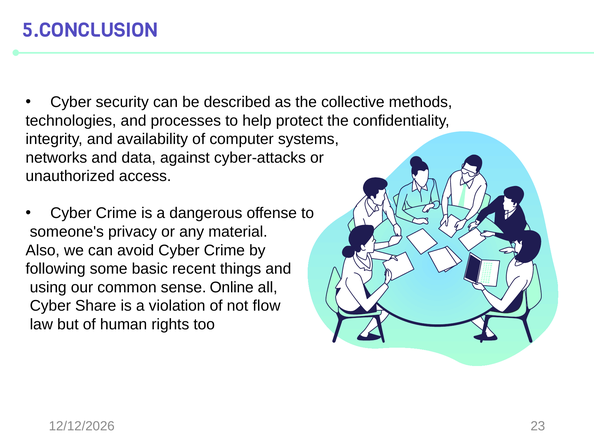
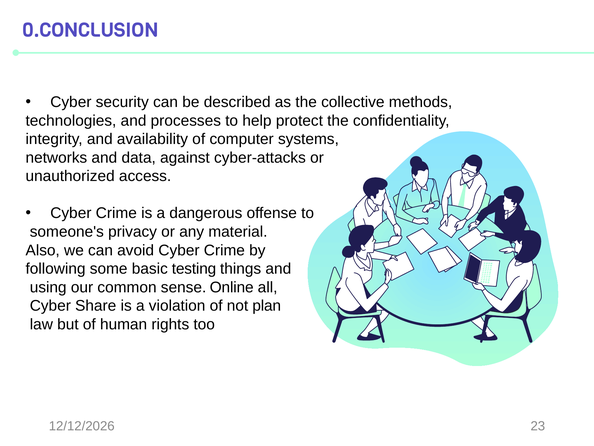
5.CONCLUSION: 5.CONCLUSION -> 0.CONCLUSION (90, 30)
recent: recent -> testing (194, 268)
flow: flow -> plan (267, 305)
